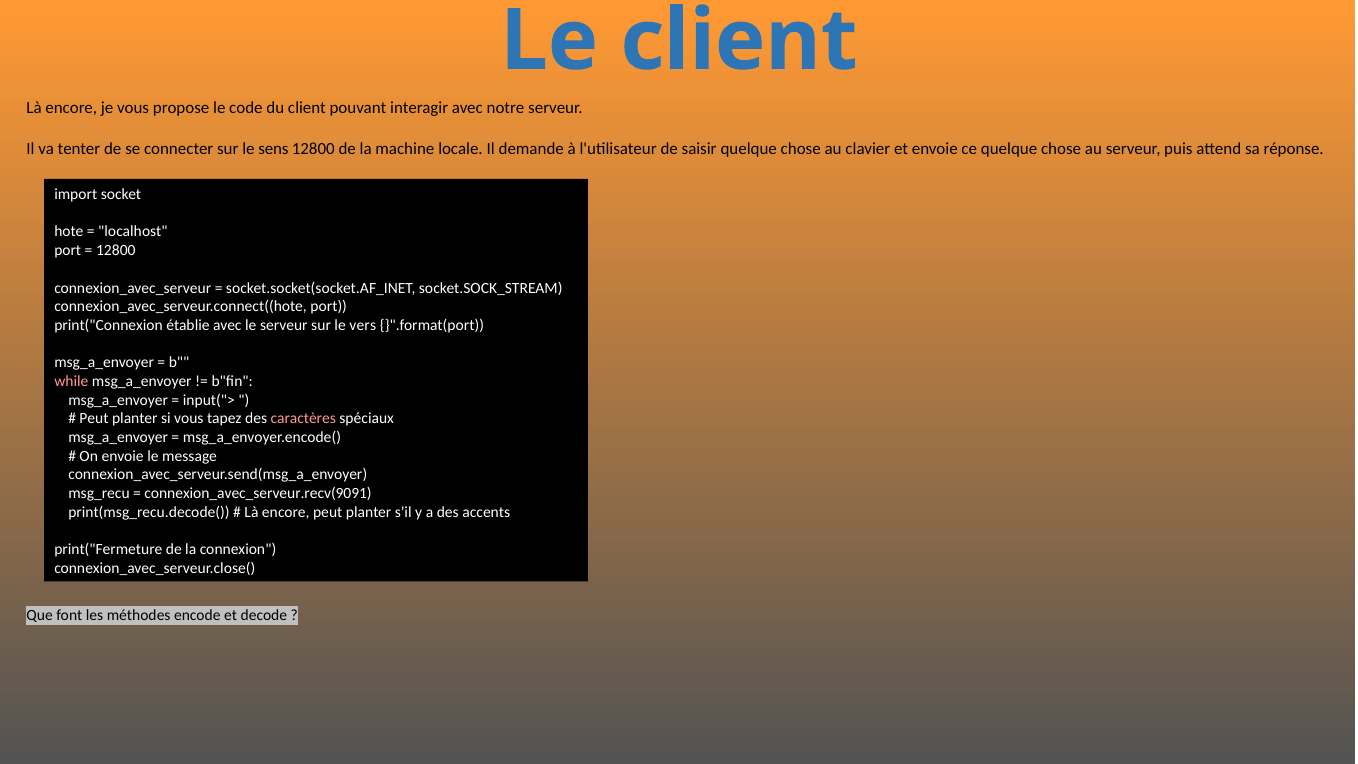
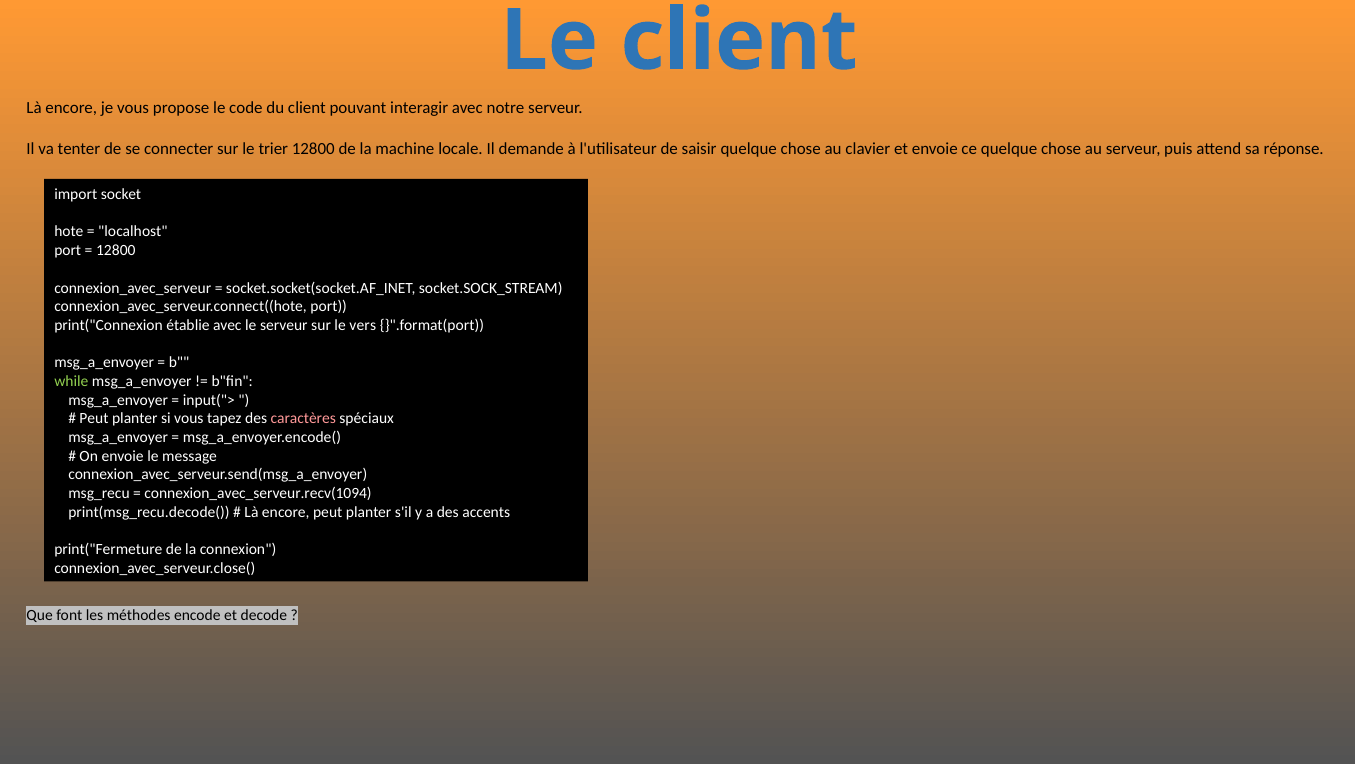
sens: sens -> trier (273, 148)
while colour: pink -> light green (71, 381)
connexion_avec_serveur.recv(9091: connexion_avec_serveur.recv(9091 -> connexion_avec_serveur.recv(1094 (258, 493)
